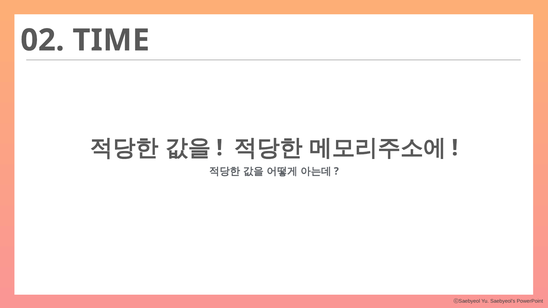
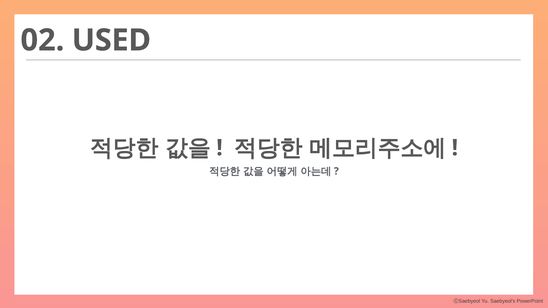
TIME: TIME -> USED (111, 40)
